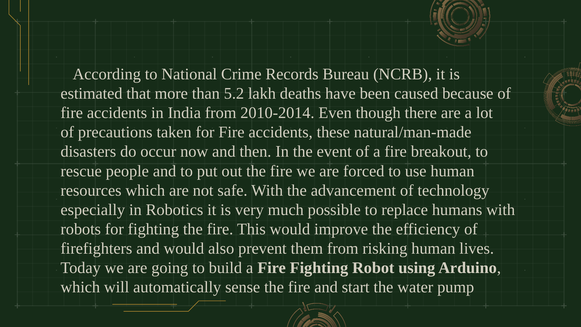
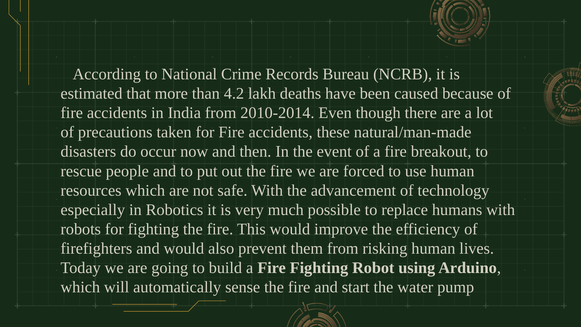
5.2: 5.2 -> 4.2 (234, 93)
